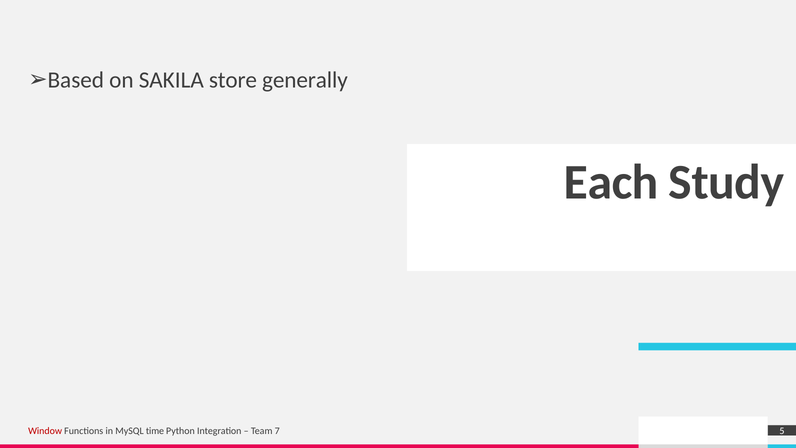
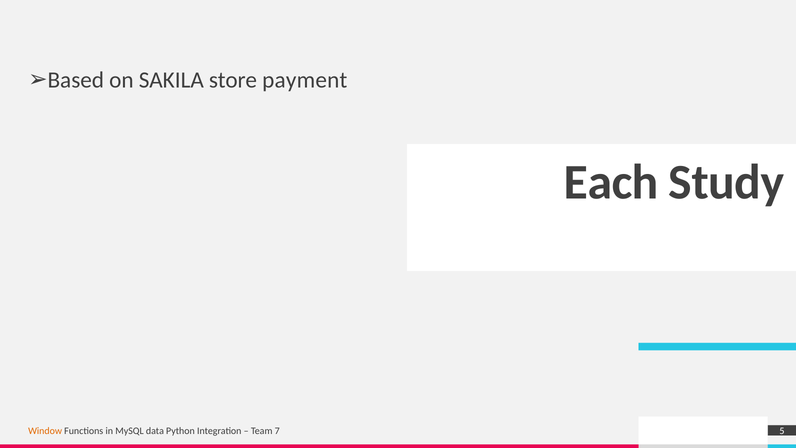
generally: generally -> payment (305, 80)
Window colour: red -> orange (45, 431)
time: time -> data (155, 431)
